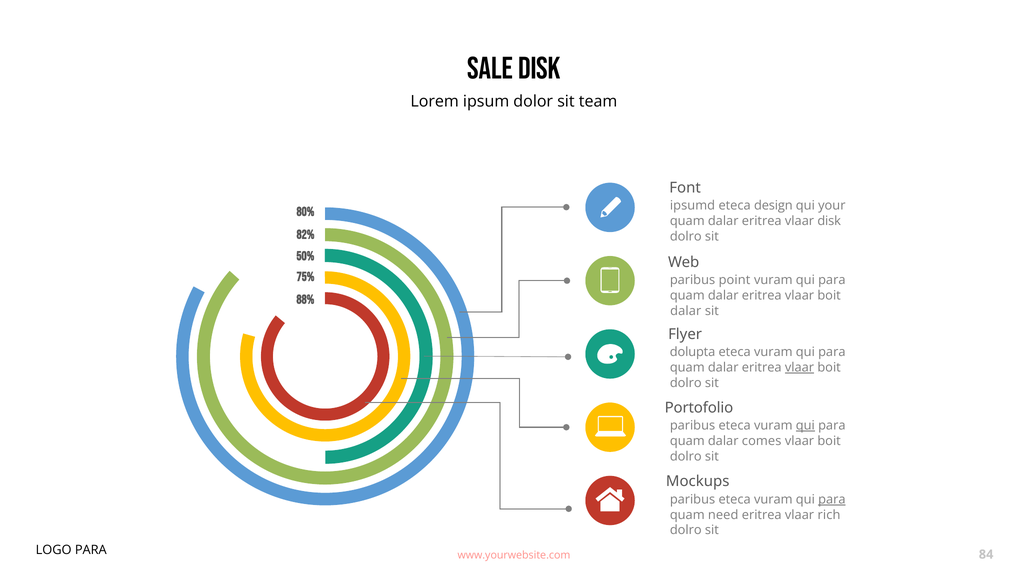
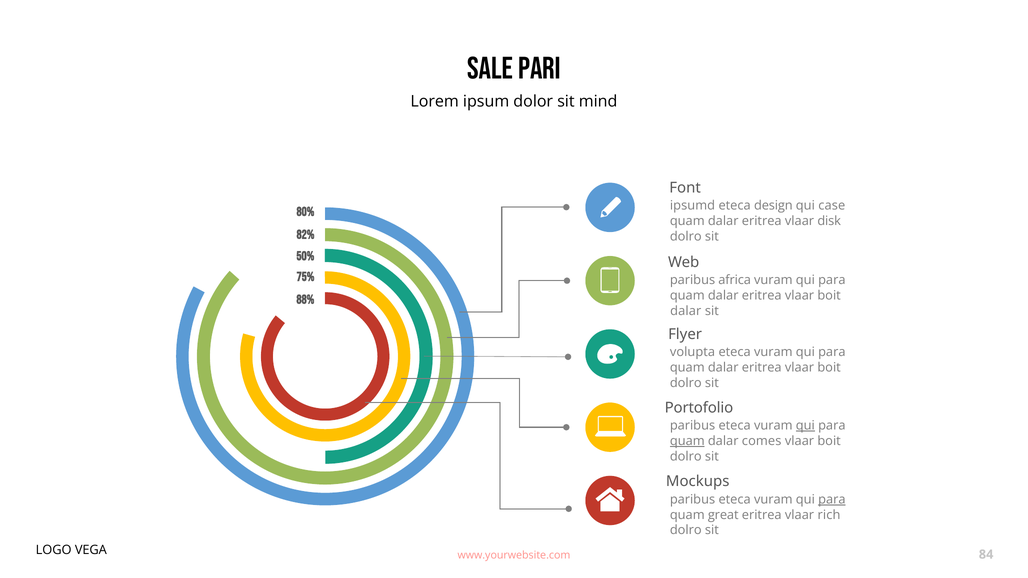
Sale disk: disk -> pari (539, 68)
team: team -> mind (598, 101)
your: your -> case (832, 206)
point: point -> africa (735, 280)
dolupta: dolupta -> volupta (692, 352)
vlaar underline: present -> none (800, 368)
quam underline: none -> present (687, 441)
need: need -> great (723, 515)
LOGO PARA: PARA -> VEGA (91, 550)
